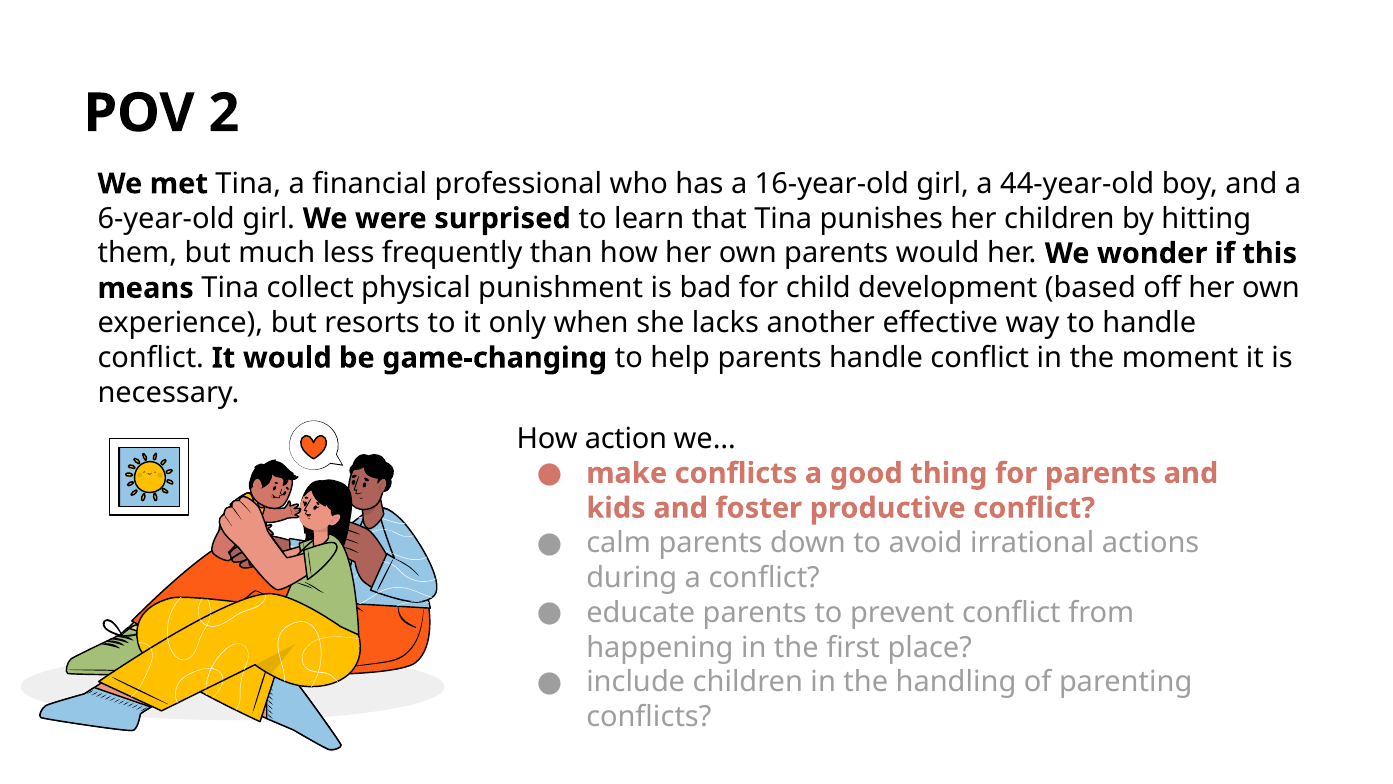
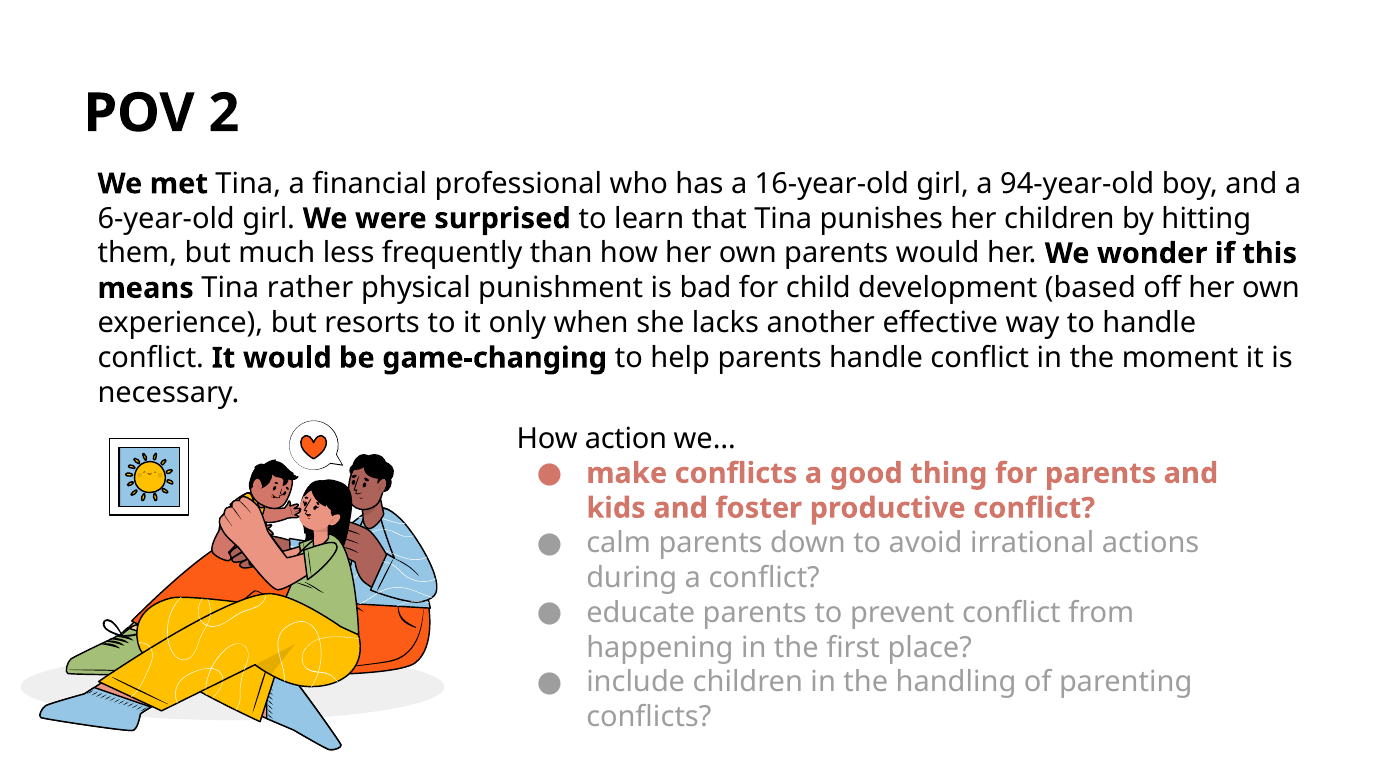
44-year-old: 44-year-old -> 94-year-old (1077, 184)
collect: collect -> rather (310, 288)
